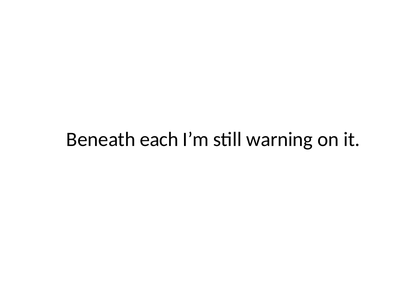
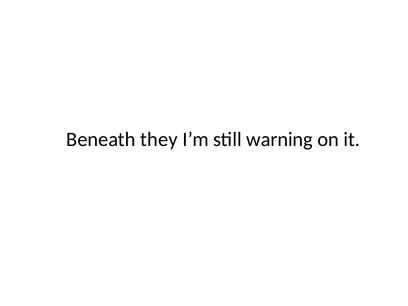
each: each -> they (159, 140)
